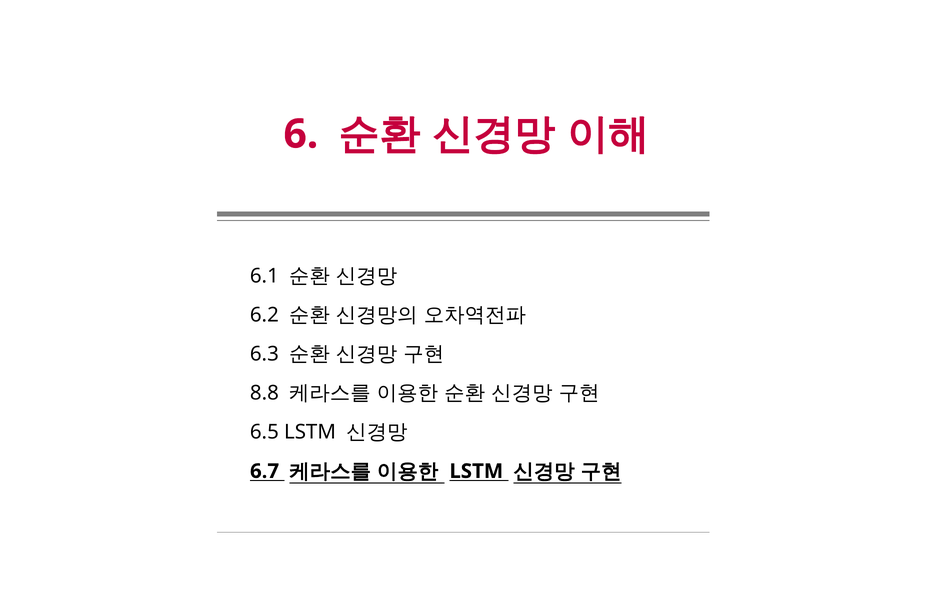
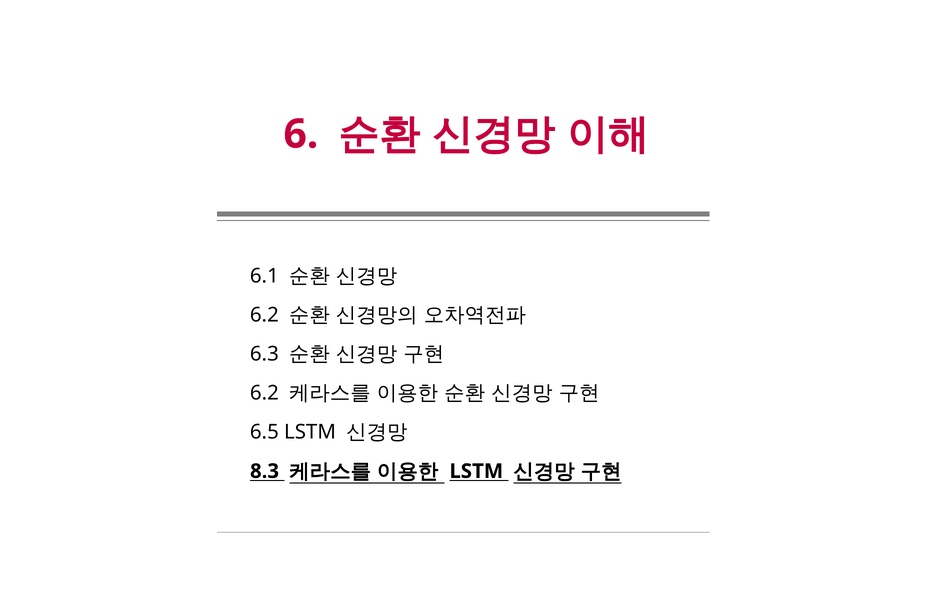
8.8: 8.8 -> 6.2 (264, 393)
6.7: 6.7 -> 8.3 (265, 472)
